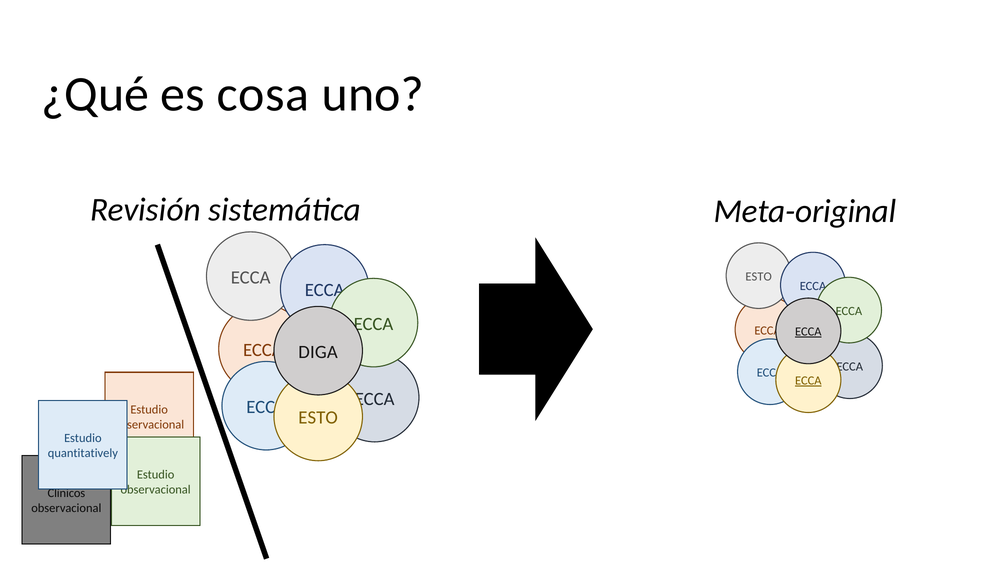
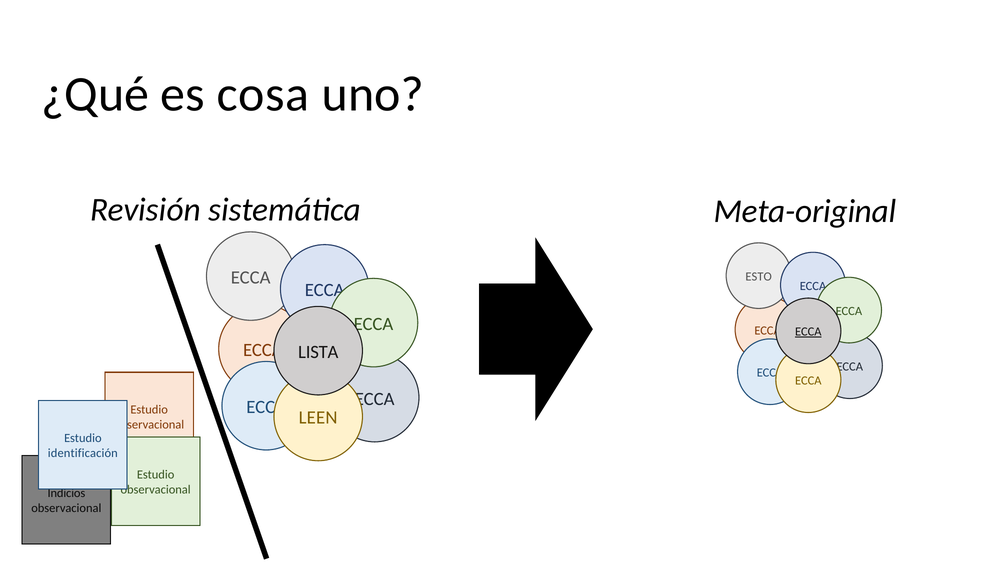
DIGA: DIGA -> LISTA (318, 352)
ECCA underline: present -> none (808, 381)
ESTO: ESTO -> LEEN (318, 418)
quantitatively: quantitatively -> identificación (83, 453)
Clínicos: Clínicos -> Indicios (66, 493)
